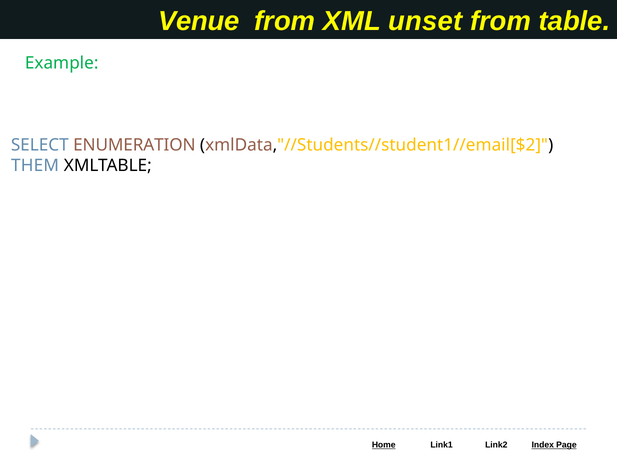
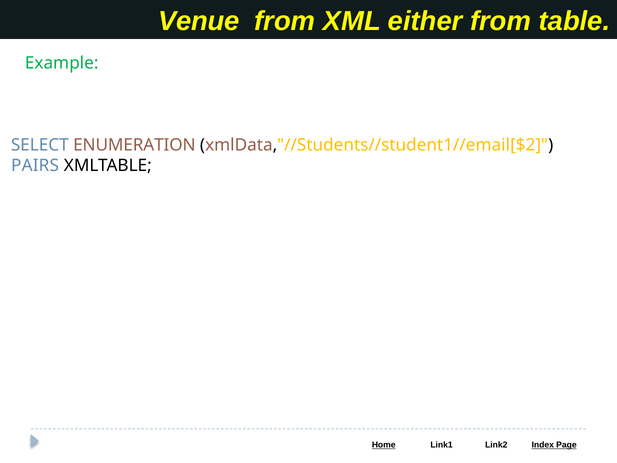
unset: unset -> either (425, 21)
THEM: THEM -> PAIRS (35, 166)
